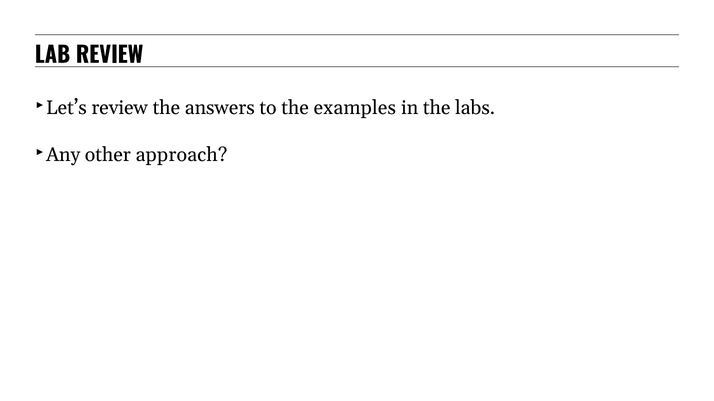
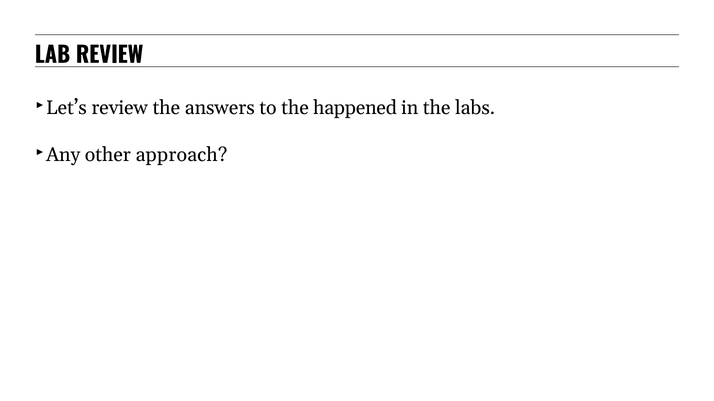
examples: examples -> happened (355, 108)
